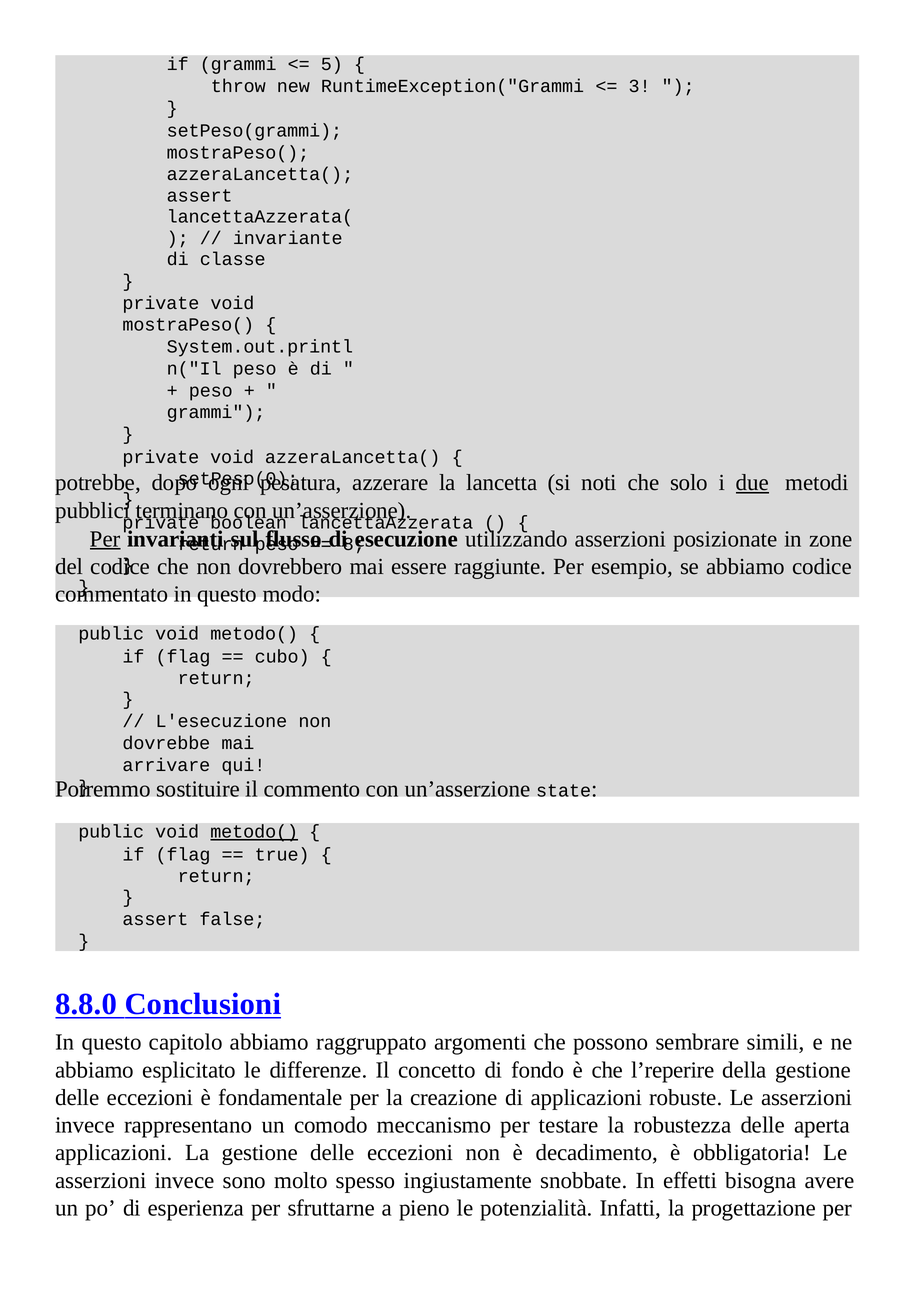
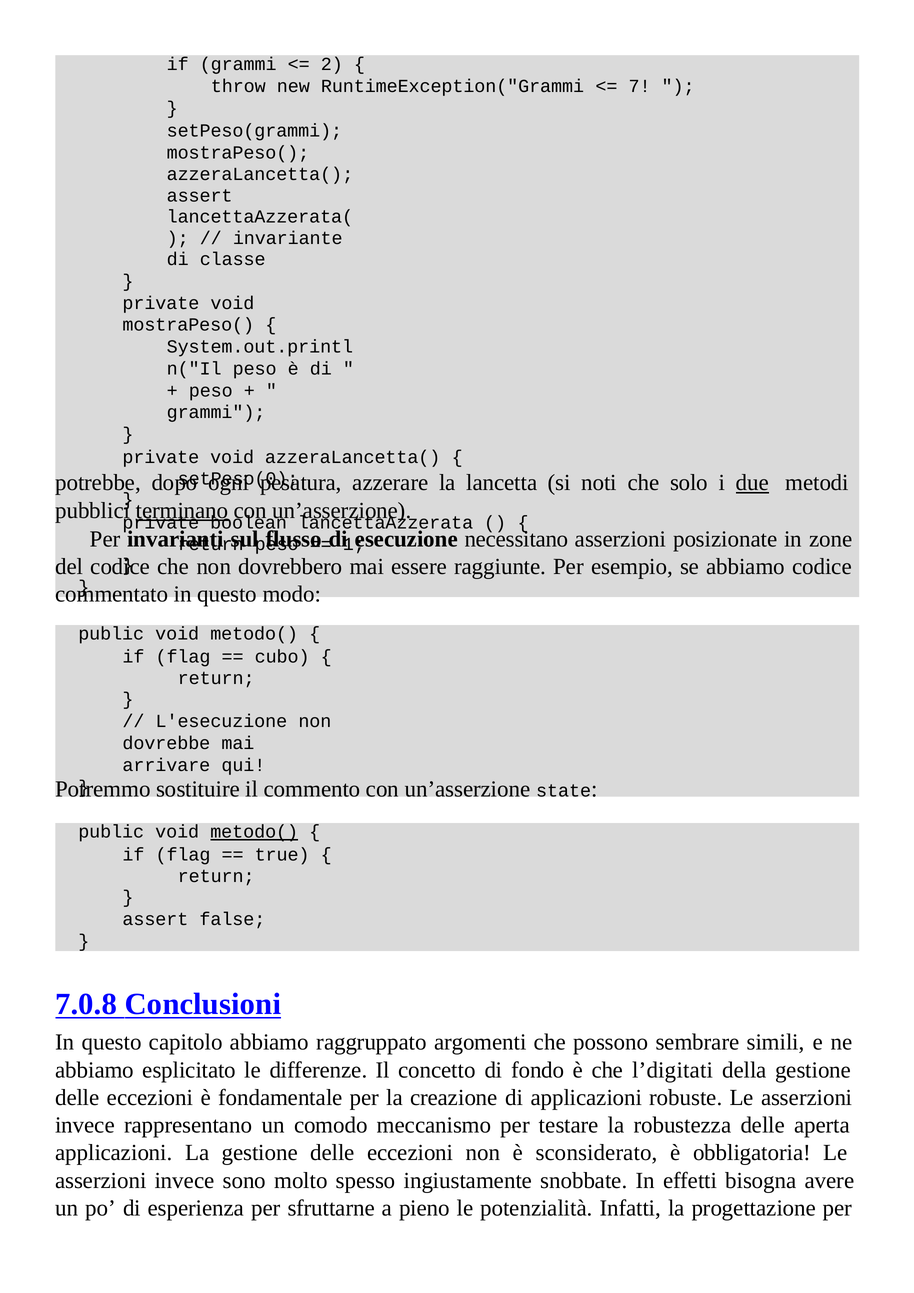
5: 5 -> 2 (332, 64)
3: 3 -> 7 (640, 86)
terminano underline: none -> present (182, 511)
Per underline: present -> none (105, 539)
utilizzando: utilizzando -> necessitano (517, 539)
8: 8 -> 1 (354, 544)
8.8.0: 8.8.0 -> 7.0.8 (86, 1004)
l’reperire: l’reperire -> l’digitati (673, 1070)
decadimento: decadimento -> sconsiderato (597, 1153)
